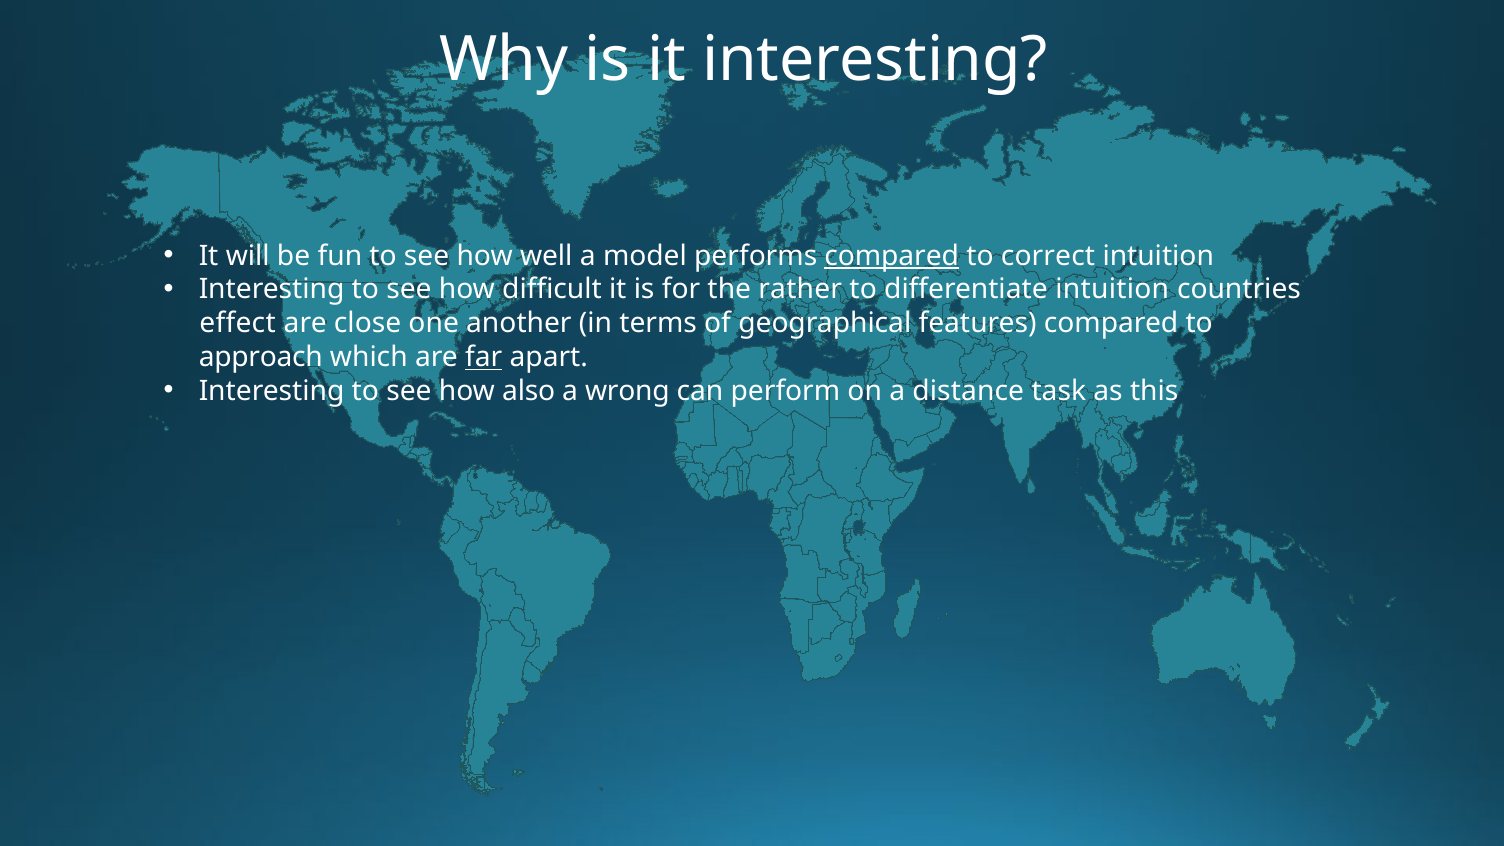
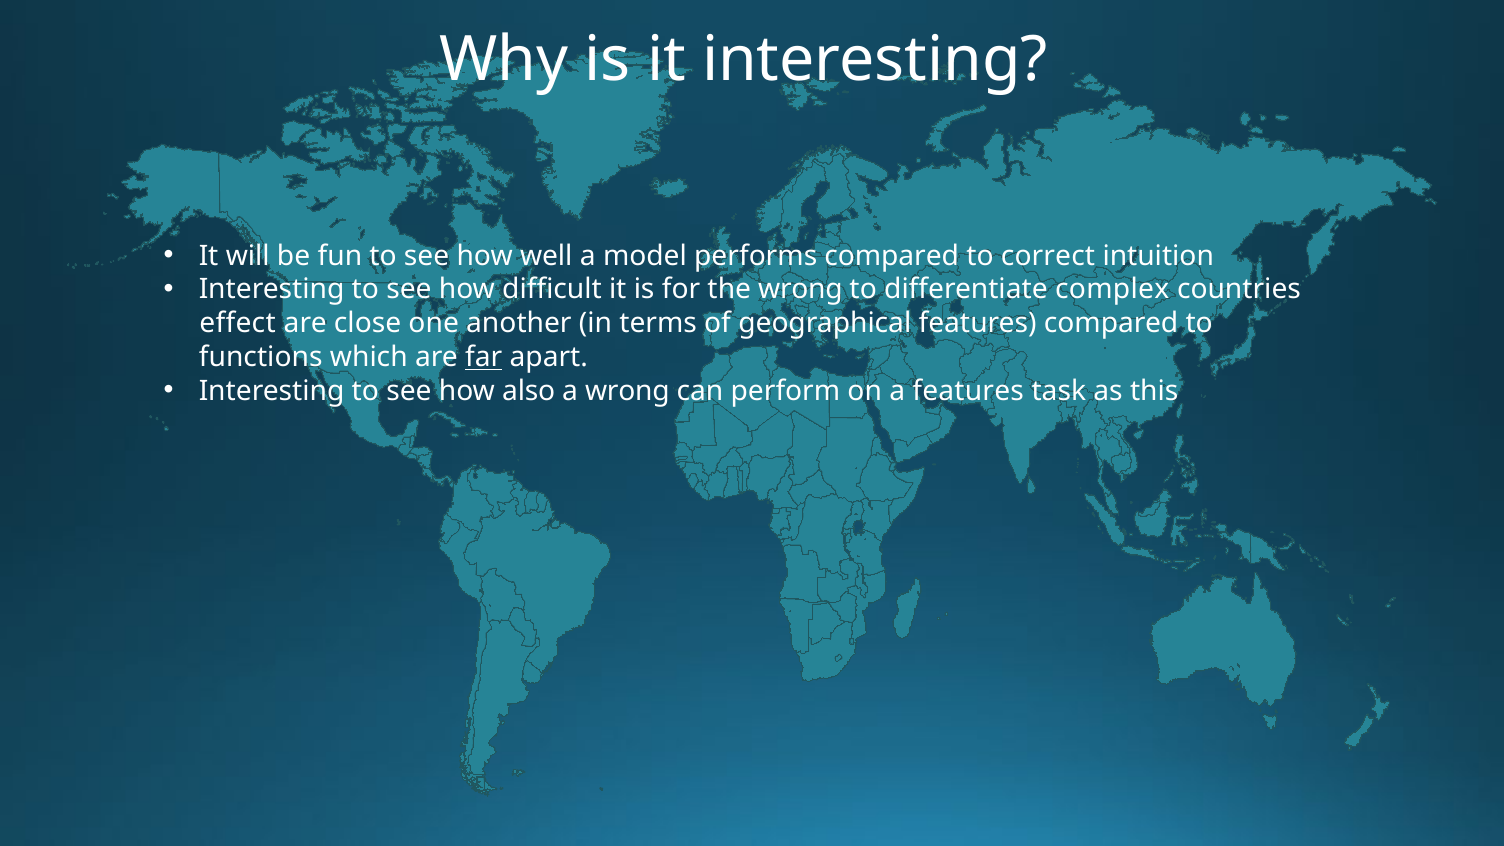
compared underline: present -> none (892, 256)
the rather: rather -> wrong (800, 290)
differentiate intuition: intuition -> complex (1112, 290)
approach: approach -> functions (261, 357)
a distance: distance -> features (968, 391)
